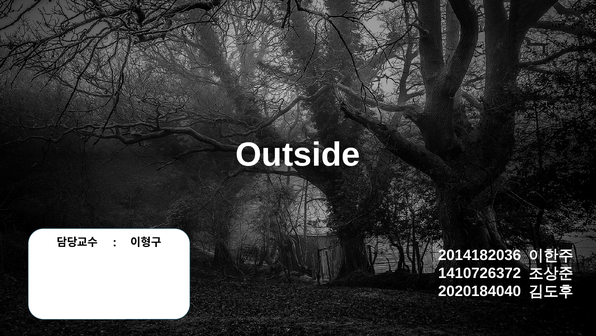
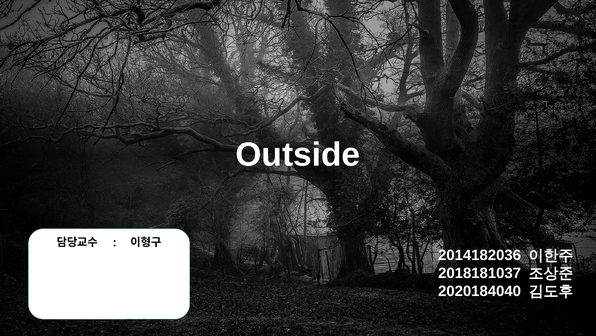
1410726372: 1410726372 -> 2018181037 (480, 273)
